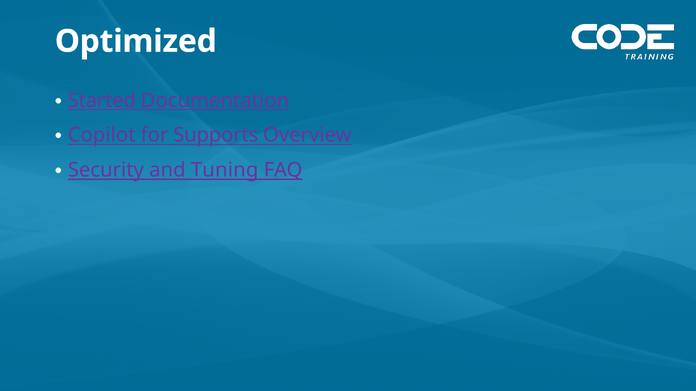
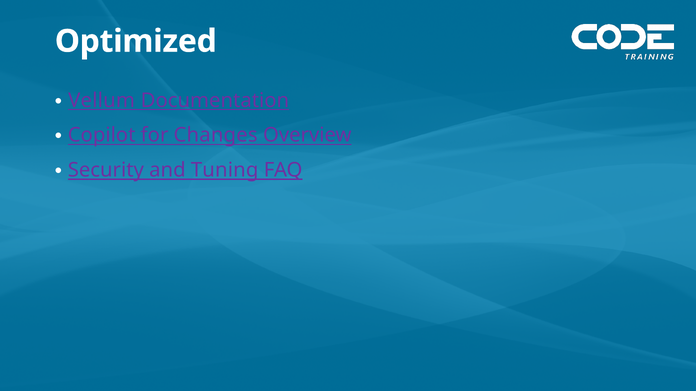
Started: Started -> Vellum (102, 101)
Supports: Supports -> Changes (216, 135)
